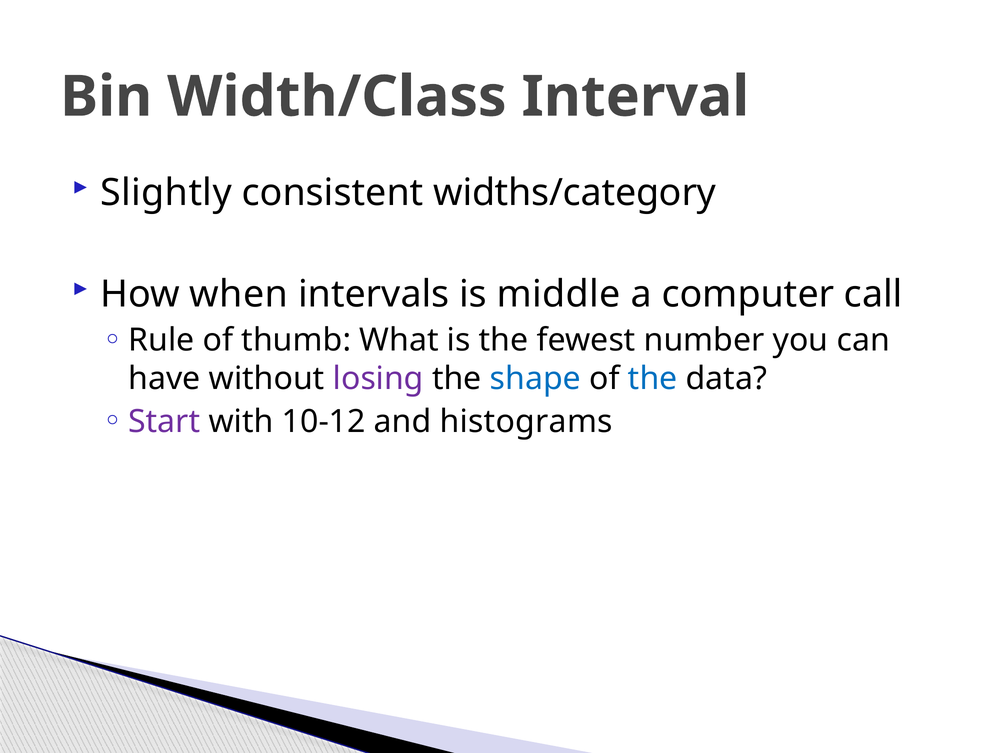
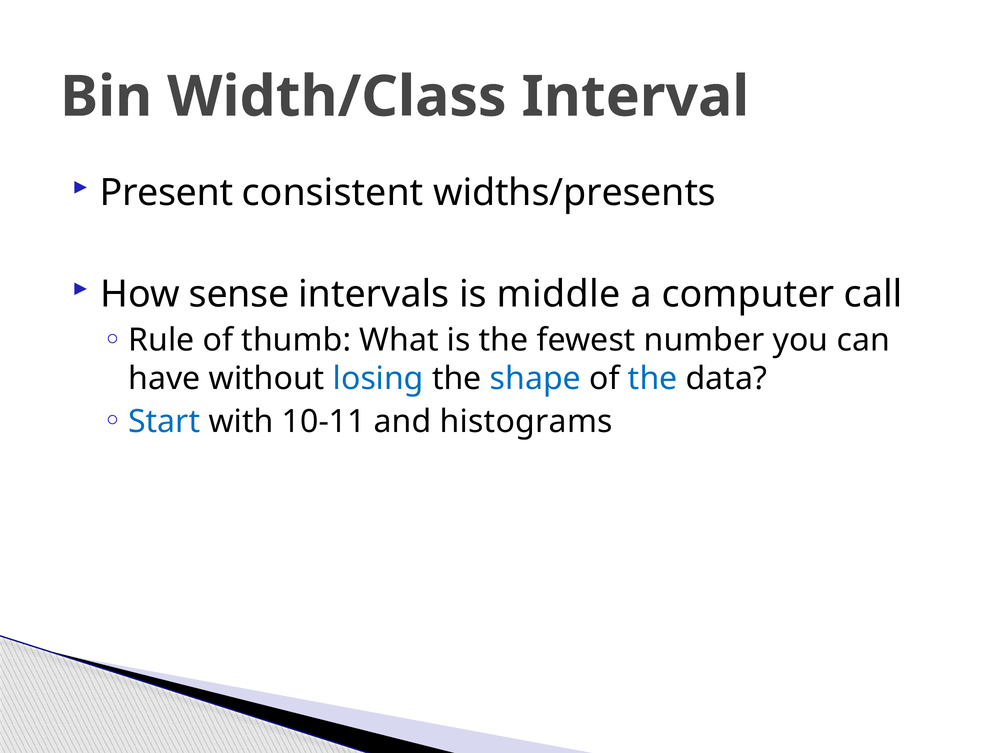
Slightly: Slightly -> Present (166, 193)
widths/category: widths/category -> widths/presents (575, 193)
when: when -> sense (239, 294)
losing colour: purple -> blue (378, 379)
Start colour: purple -> blue (164, 422)
10-12: 10-12 -> 10-11 (324, 422)
